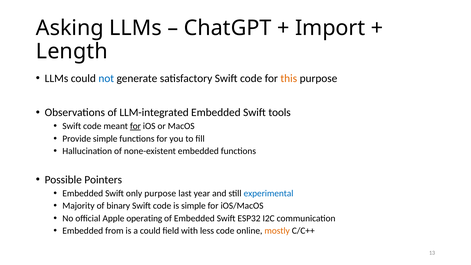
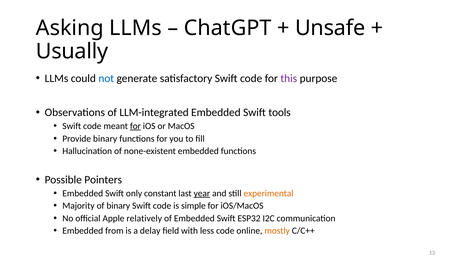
Import: Import -> Unsafe (330, 28)
Length: Length -> Usually (72, 51)
this colour: orange -> purple (289, 78)
Provide simple: simple -> binary (105, 139)
only purpose: purpose -> constant (160, 193)
year underline: none -> present (202, 193)
experimental colour: blue -> orange (269, 193)
operating: operating -> relatively (144, 218)
a could: could -> delay (150, 231)
